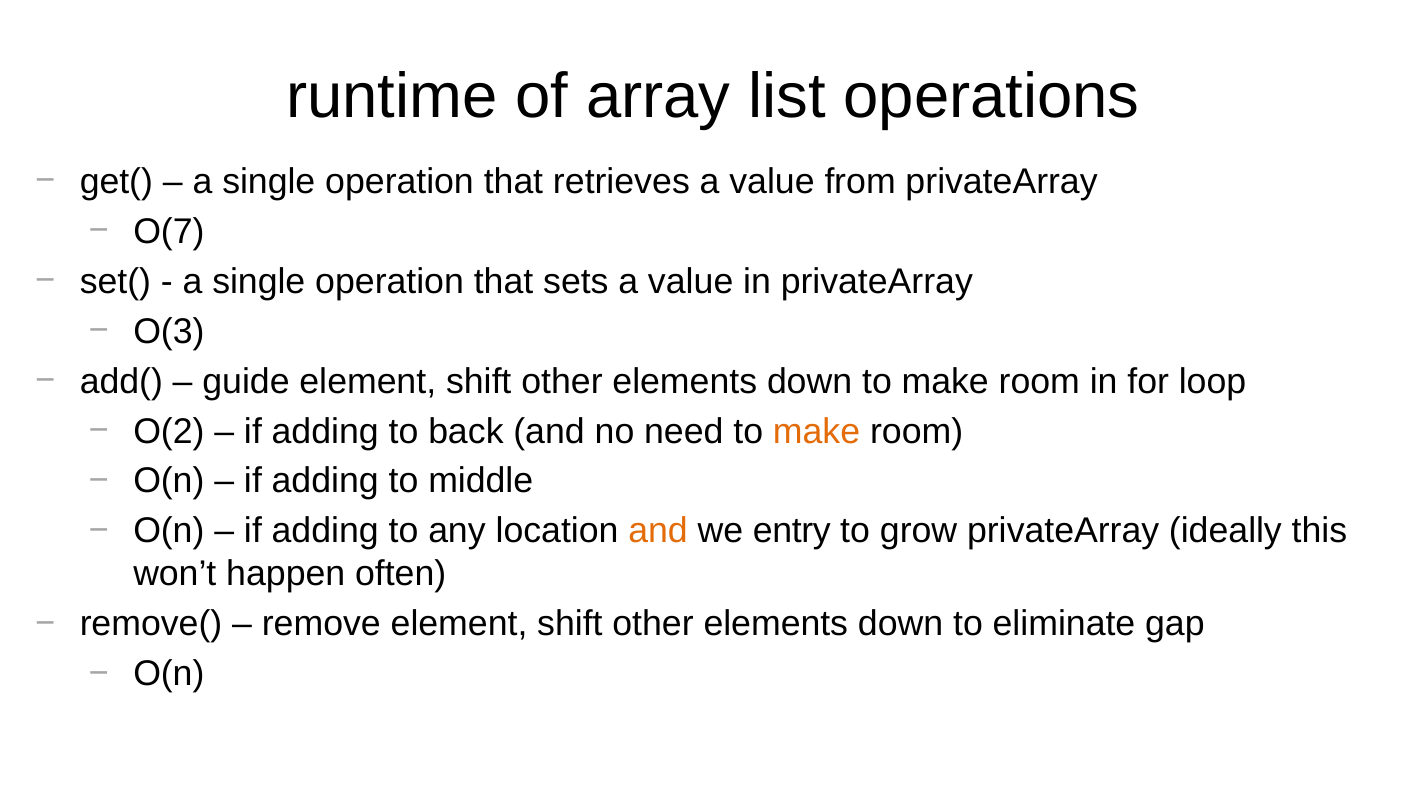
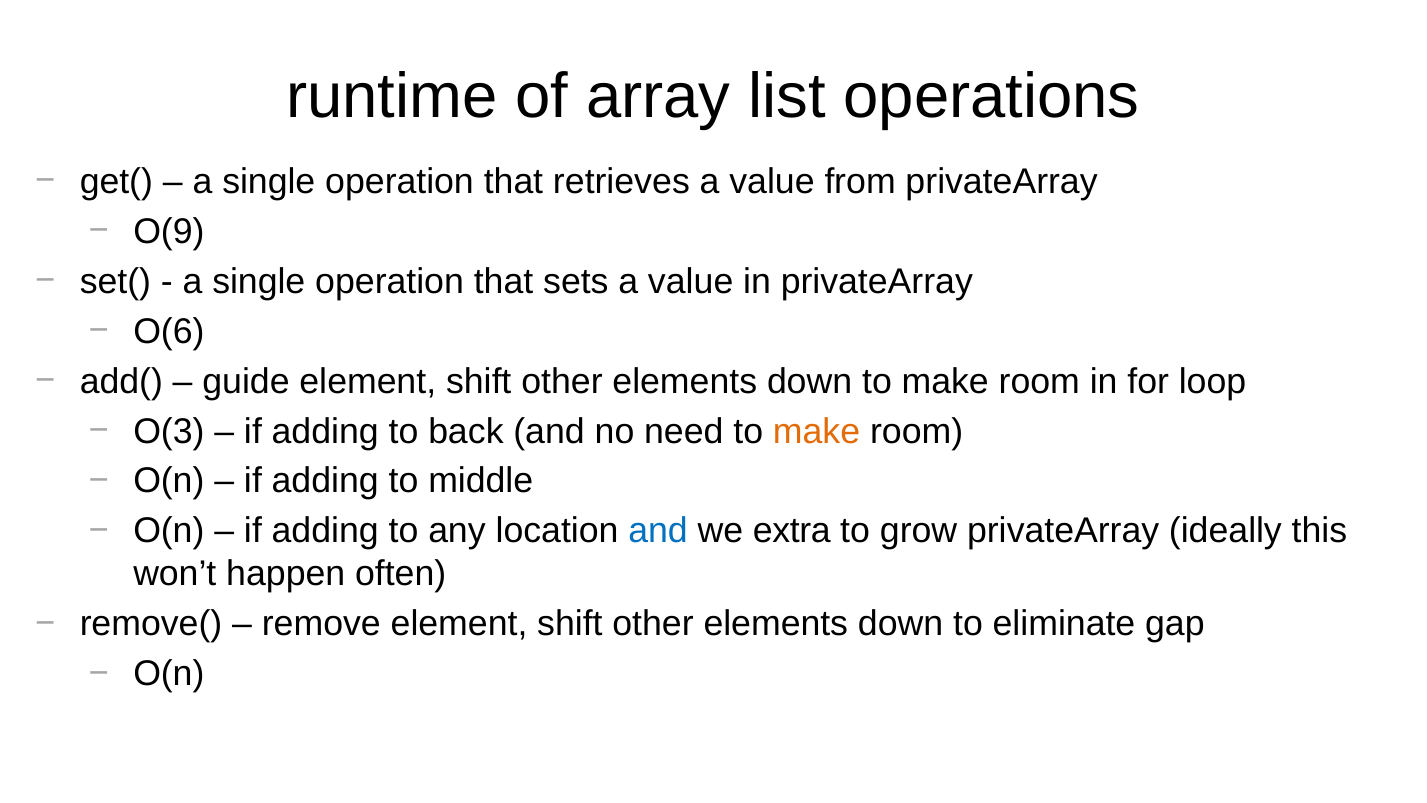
O(7: O(7 -> O(9 (169, 231)
O(3: O(3 -> O(6 (169, 331)
O(2: O(2 -> O(3 (169, 431)
and colour: orange -> blue (658, 531)
entry: entry -> extra (792, 531)
